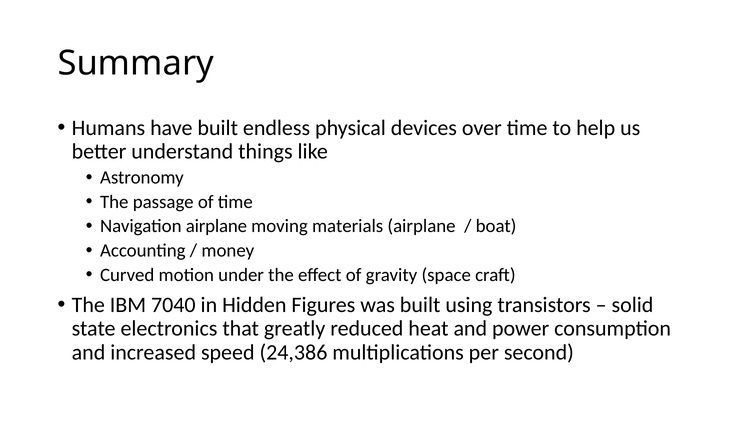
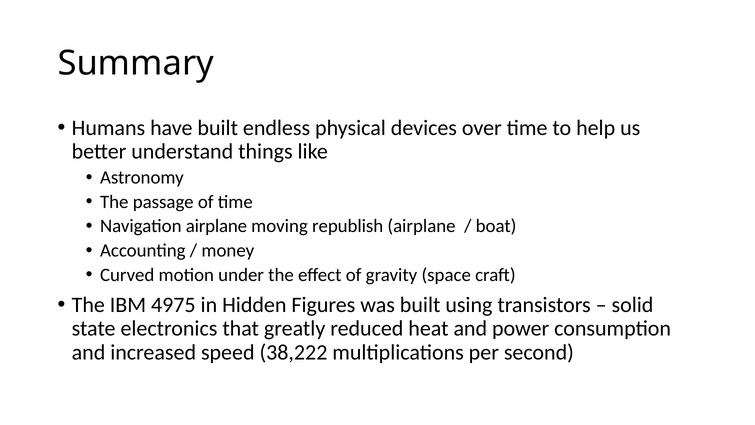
materials: materials -> republish (348, 226)
7040: 7040 -> 4975 (173, 305)
24,386: 24,386 -> 38,222 (293, 352)
